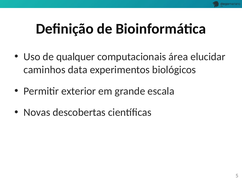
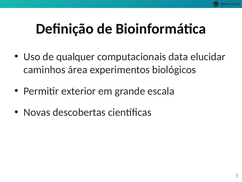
área: área -> data (178, 57)
data: data -> área (78, 69)
